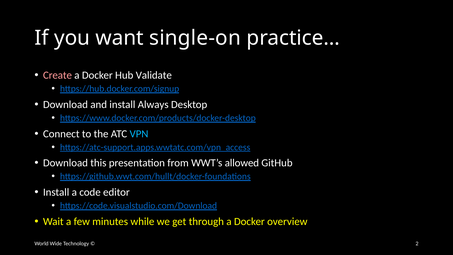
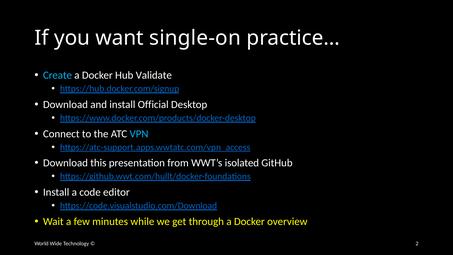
Create colour: pink -> light blue (57, 75)
Always: Always -> Official (153, 105)
allowed: allowed -> isolated (242, 163)
